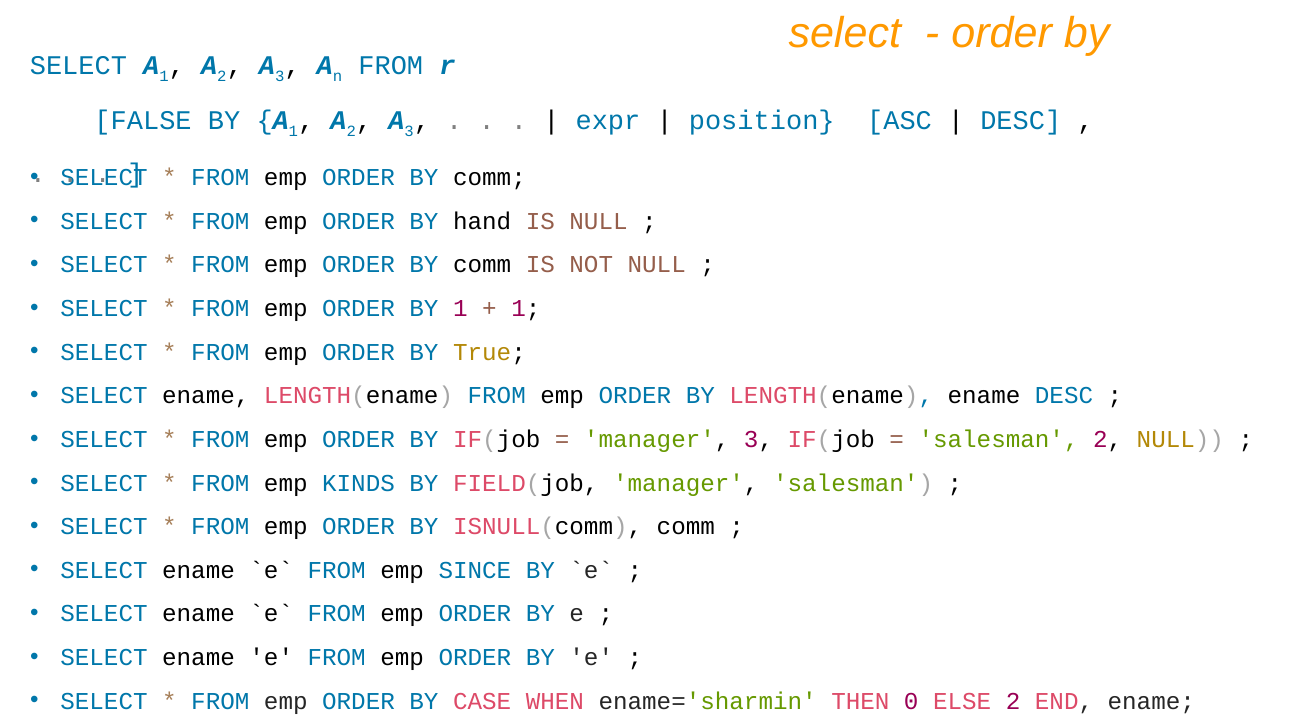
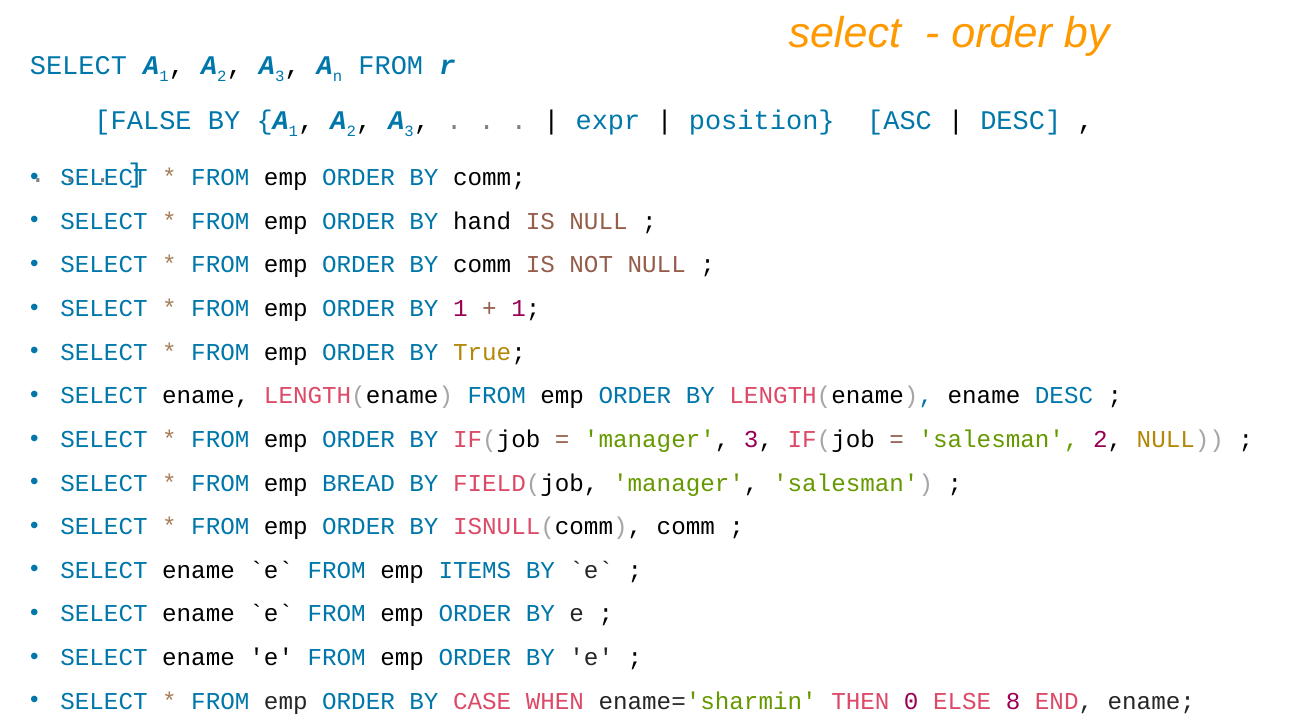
KINDS: KINDS -> BREAD (359, 483)
SINCE: SINCE -> ITEMS (475, 570)
ELSE 2: 2 -> 8 (1013, 701)
